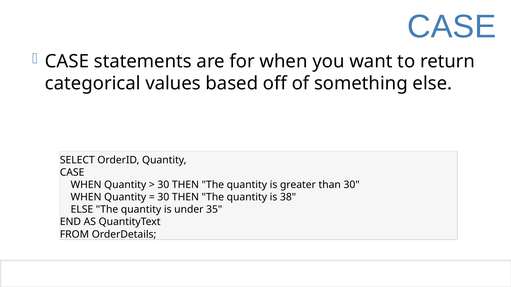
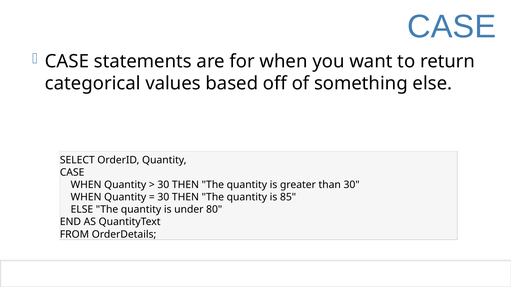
38: 38 -> 85 (288, 197)
35: 35 -> 80 (214, 210)
